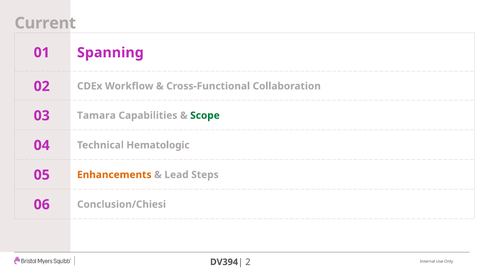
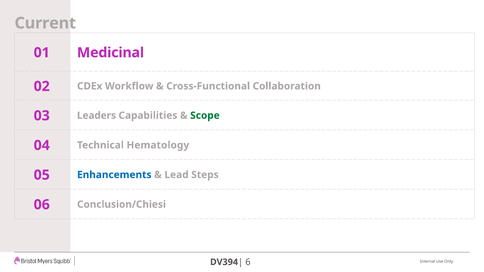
Spanning: Spanning -> Medicinal (110, 53)
Tamara: Tamara -> Leaders (97, 116)
Hematologic: Hematologic -> Hematology (158, 145)
Enhancements colour: orange -> blue (114, 175)
2: 2 -> 6 (248, 262)
